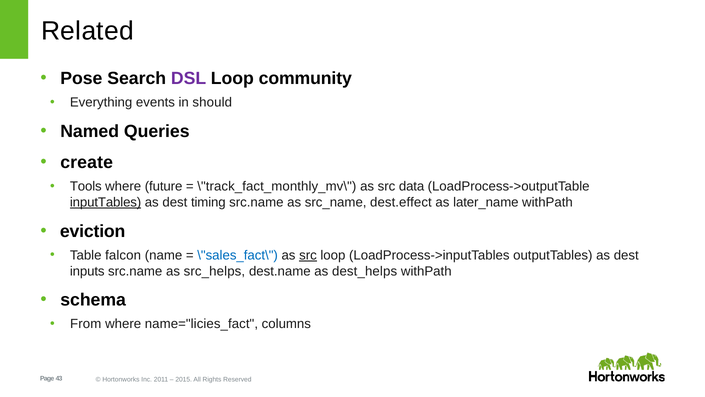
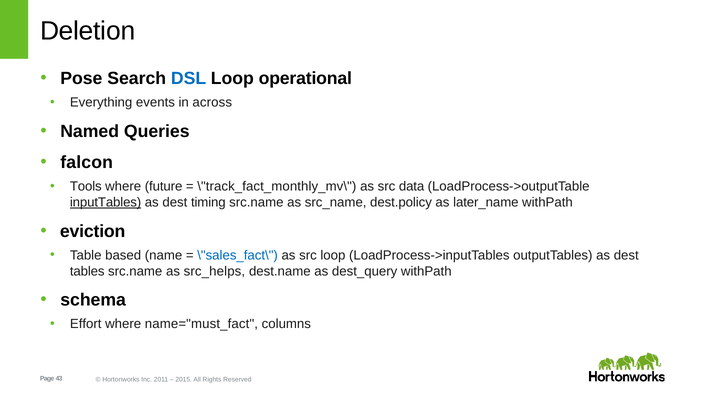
Related: Related -> Deletion (88, 31)
DSL colour: purple -> blue (189, 78)
community: community -> operational (305, 78)
should: should -> across (212, 102)
create: create -> falcon (87, 162)
dest.effect: dest.effect -> dest.policy (401, 202)
falcon: falcon -> based (123, 255)
src underline: present -> none (308, 255)
inputs: inputs -> tables (87, 271)
dest_helps: dest_helps -> dest_query (365, 271)
From: From -> Effort (86, 324)
name="licies_fact: name="licies_fact -> name="must_fact (201, 324)
